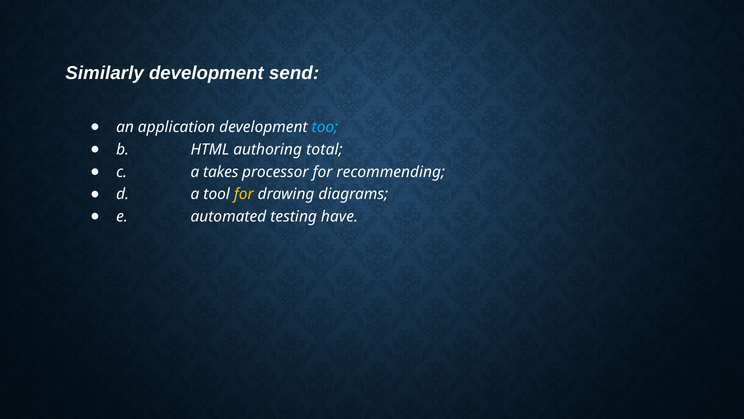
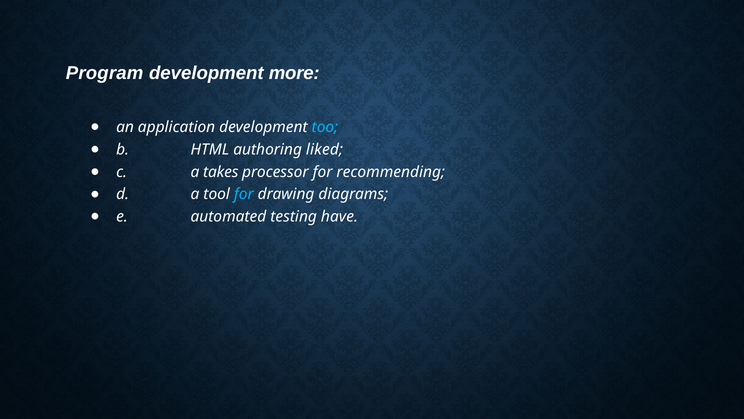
Similarly: Similarly -> Program (105, 73)
send: send -> more (294, 73)
total: total -> liked (324, 149)
for colour: yellow -> light blue (244, 194)
